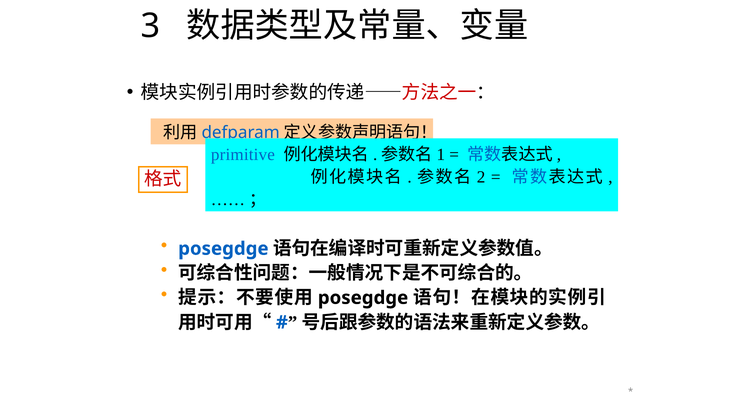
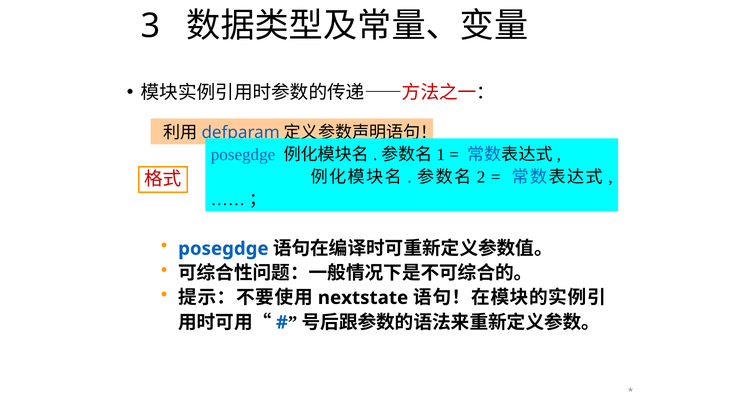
primitive: primitive -> posegdge (243, 155)
posegdge: posegdge -> nextstate (363, 298)
